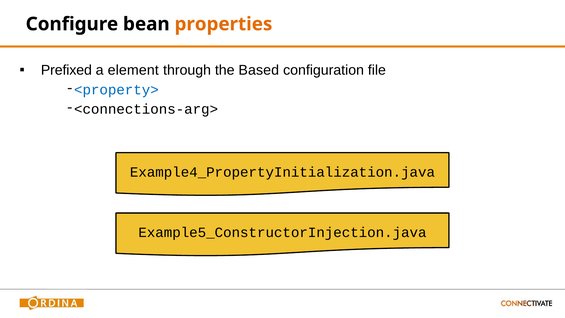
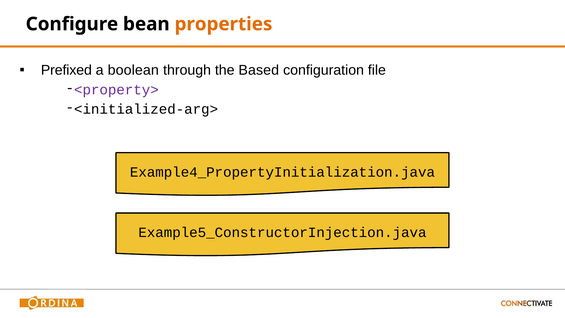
element: element -> boolean (133, 70)
<property> colour: blue -> purple (116, 90)
<connections-arg>: <connections-arg> -> <initialized-arg> (146, 109)
